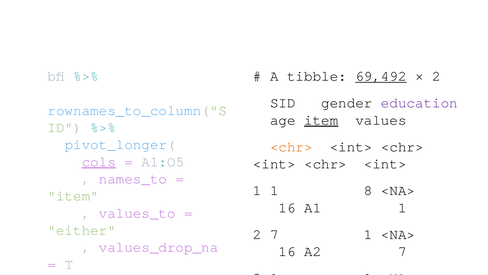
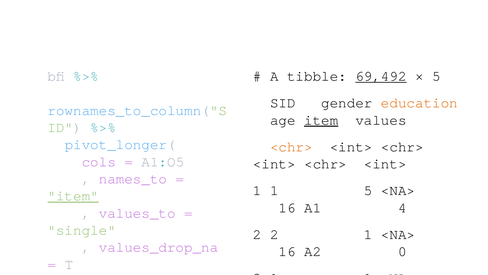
2: 2 -> 5 (436, 76)
education colour: purple -> orange (419, 103)
cols underline: present -> none (99, 161)
1 8: 8 -> 5 (368, 190)
item underline: none -> present (73, 196)
A1 1: 1 -> 4 (402, 207)
either: either -> single (82, 230)
7: 7 -> 2 (274, 234)
A2 7: 7 -> 0 (402, 251)
